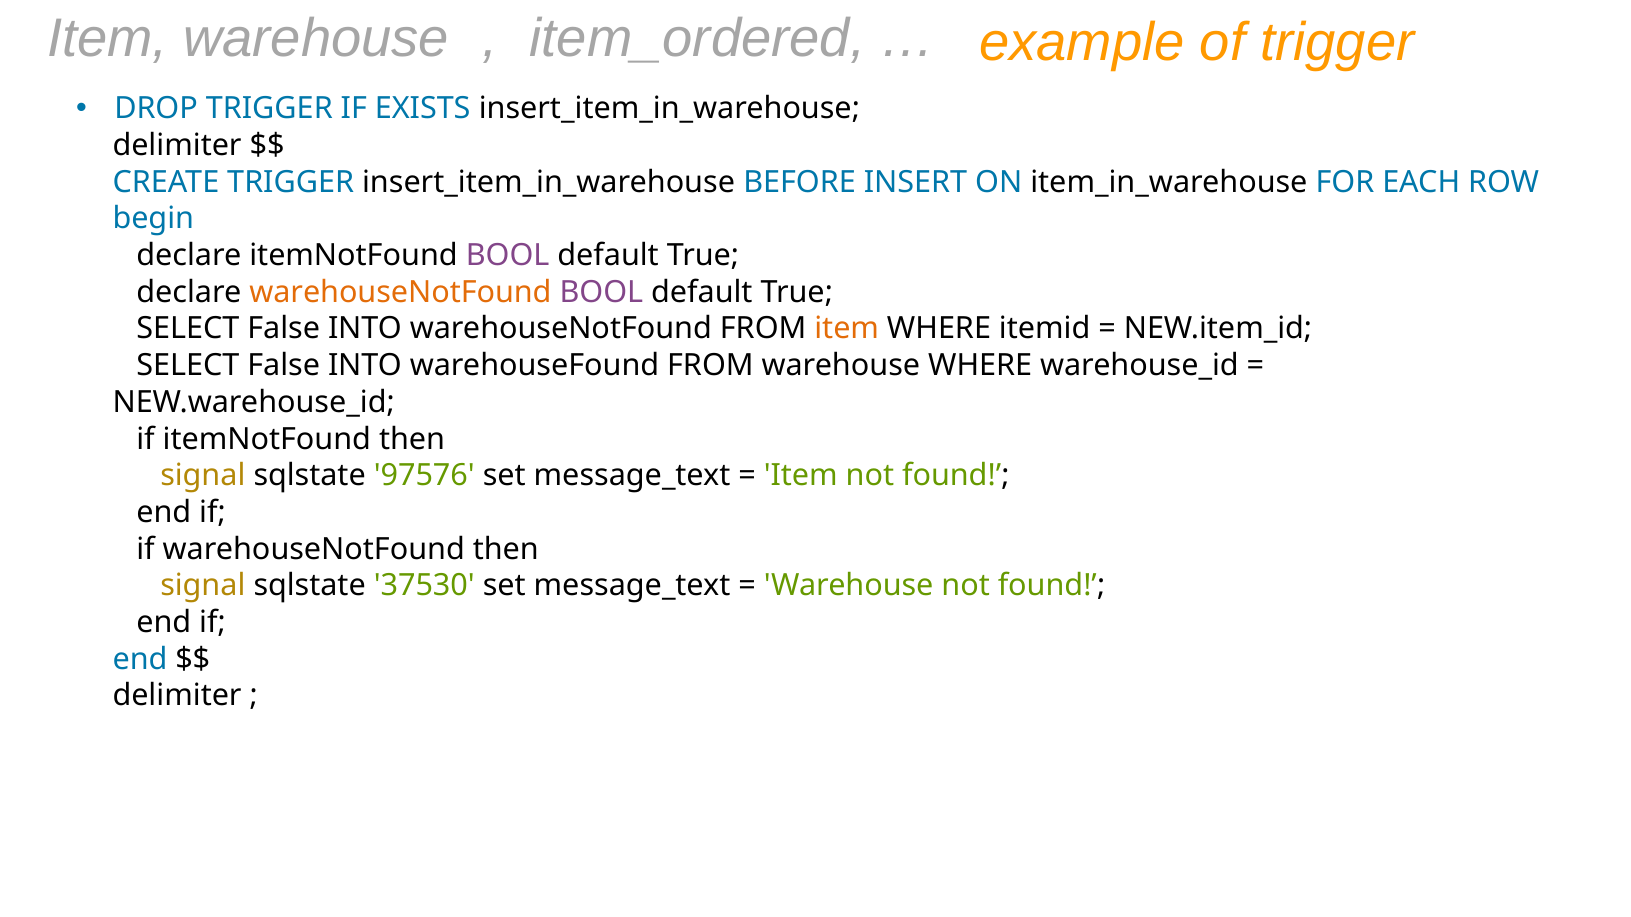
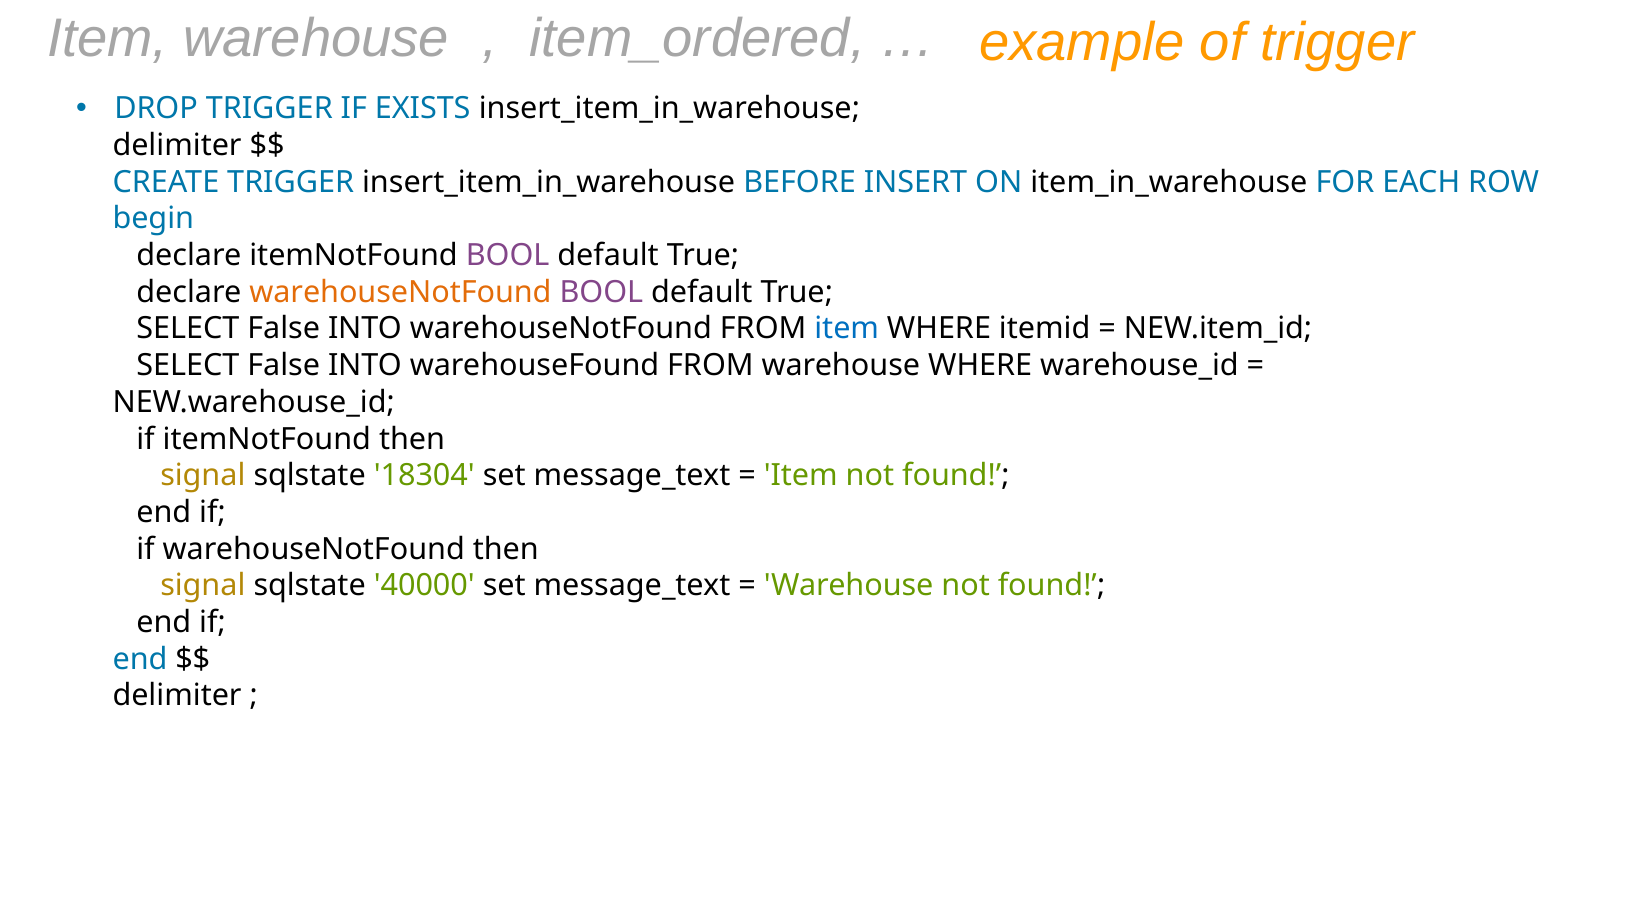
item colour: orange -> blue (847, 329)
97576: 97576 -> 18304 (424, 476)
37530: 37530 -> 40000 (424, 586)
